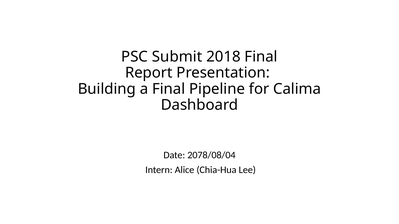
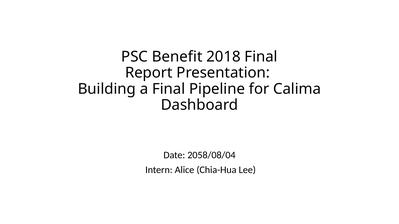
Submit: Submit -> Benefit (177, 57)
2078/08/04: 2078/08/04 -> 2058/08/04 (211, 155)
